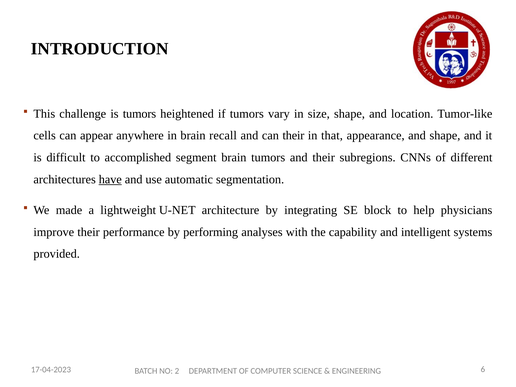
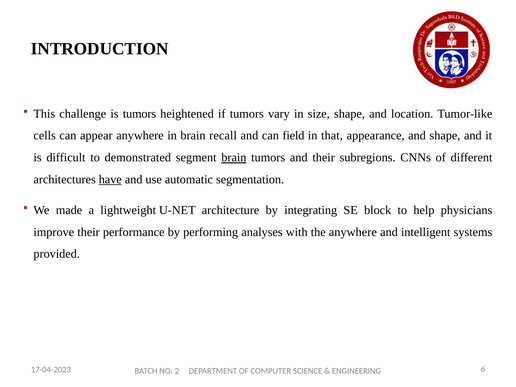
can their: their -> field (293, 136)
accomplished: accomplished -> demonstrated (138, 158)
brain underline: none -> present (234, 158)
the capability: capability -> anywhere (353, 232)
